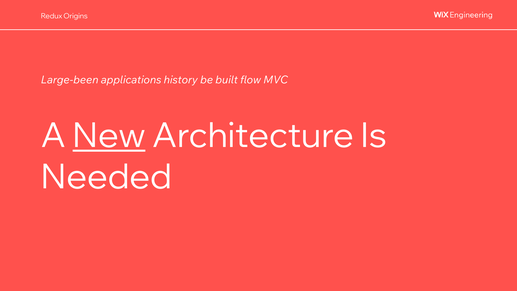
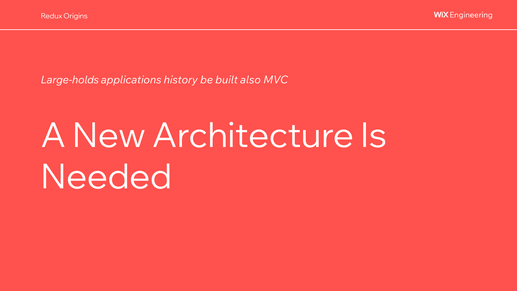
Large-been: Large-been -> Large-holds (70, 80)
flow: flow -> also (250, 80)
New underline: present -> none (109, 136)
